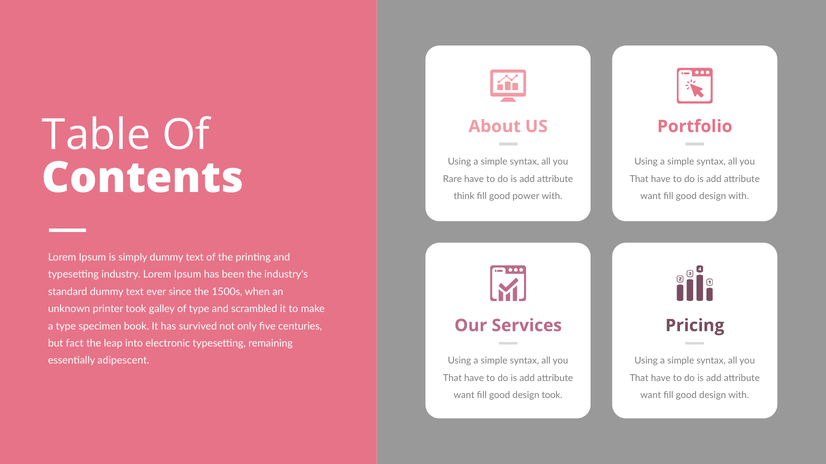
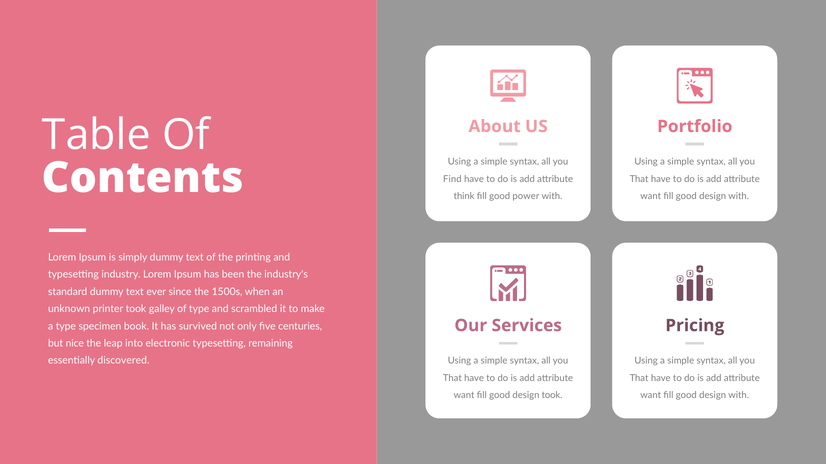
Rare: Rare -> Find (452, 179)
fact: fact -> nice (75, 344)
adipescent: adipescent -> discovered (123, 361)
